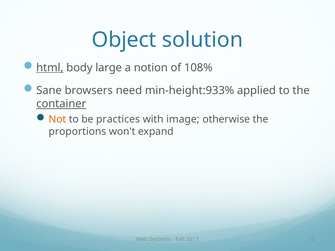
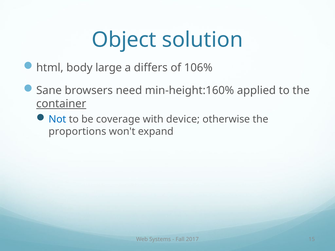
html underline: present -> none (50, 68)
notion: notion -> differs (151, 68)
108%: 108% -> 106% (198, 68)
min-height:933%: min-height:933% -> min-height:160% (190, 90)
Not colour: orange -> blue (57, 119)
practices: practices -> coverage (118, 119)
image: image -> device (183, 119)
